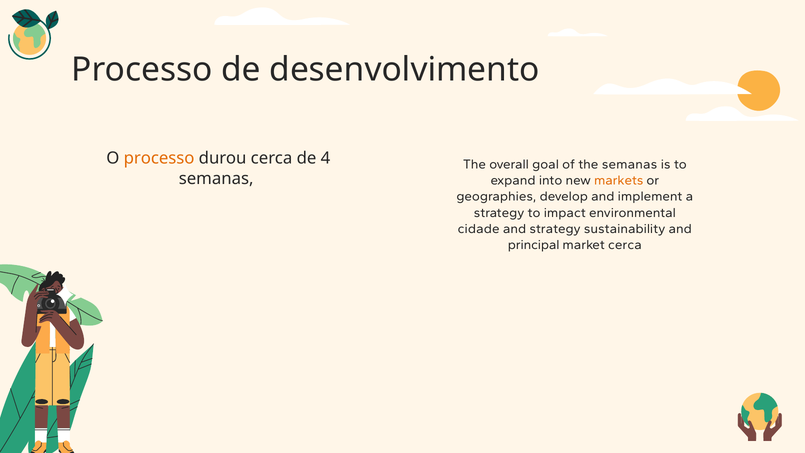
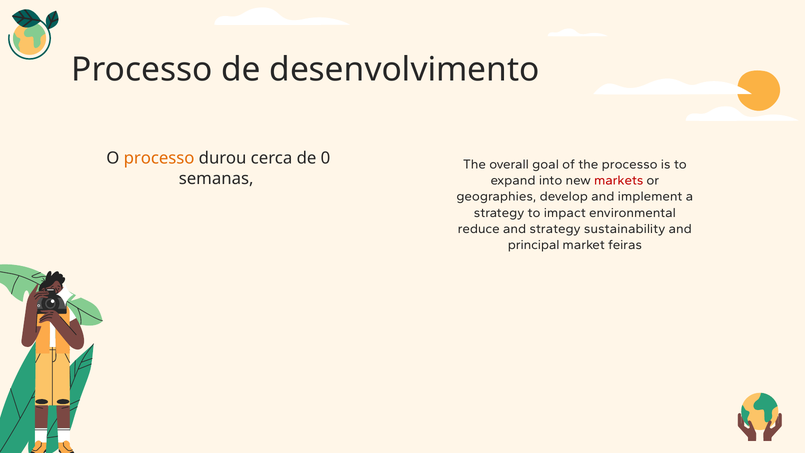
4: 4 -> 0 (325, 158)
the semanas: semanas -> processo (630, 164)
markets colour: orange -> red (619, 180)
cidade: cidade -> reduce (479, 229)
market cerca: cerca -> feiras (625, 245)
